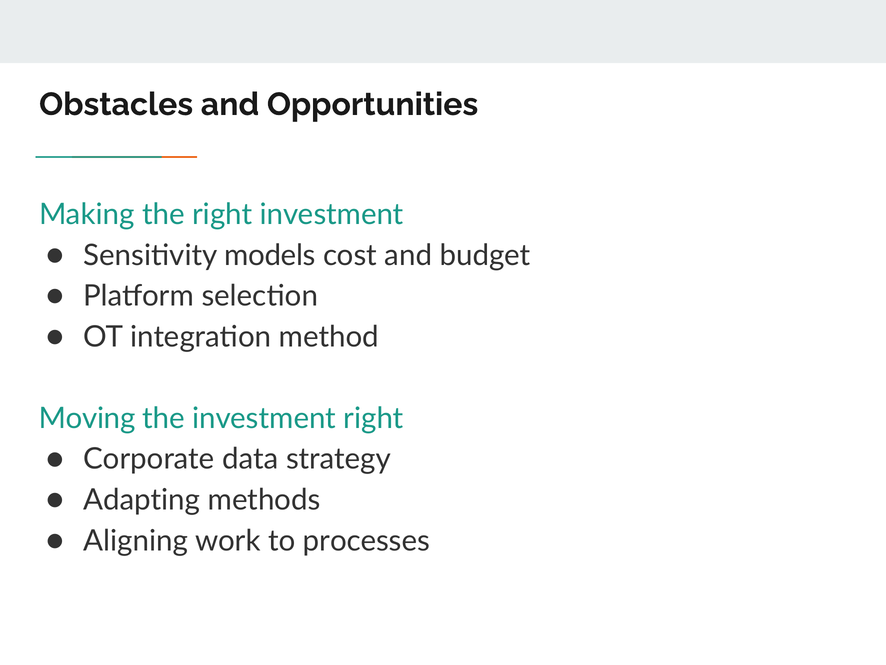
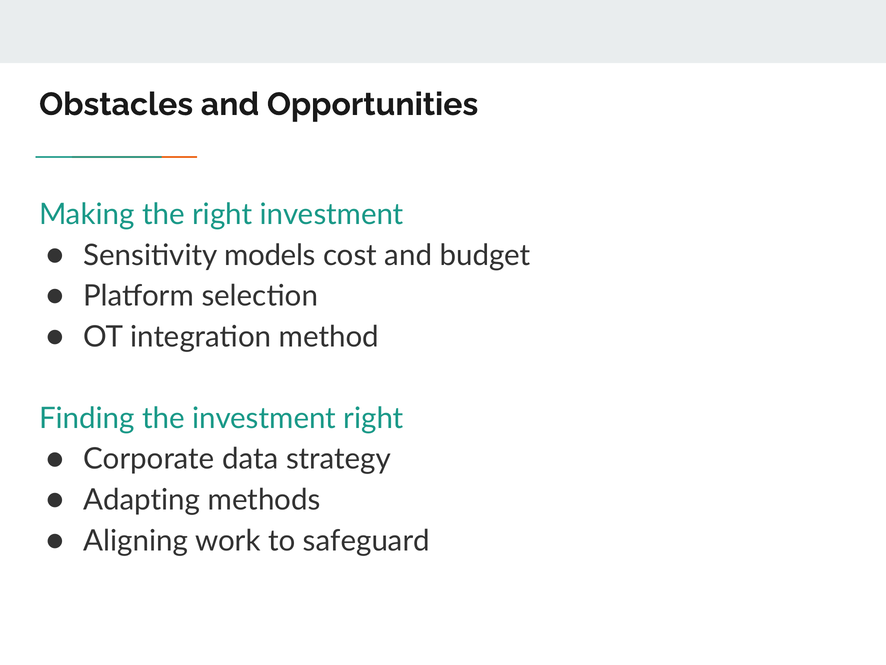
Moving: Moving -> Finding (87, 418)
processes: processes -> safeguard (366, 540)
